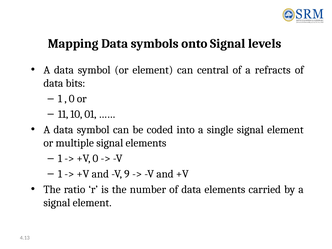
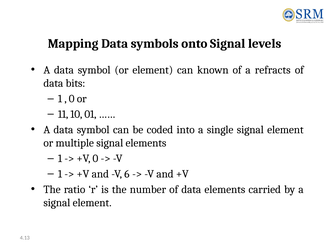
central: central -> known (213, 70)
9: 9 -> 6 (127, 174)
